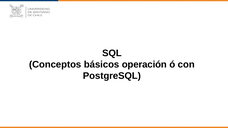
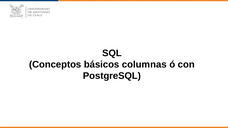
operación: operación -> columnas (144, 65)
